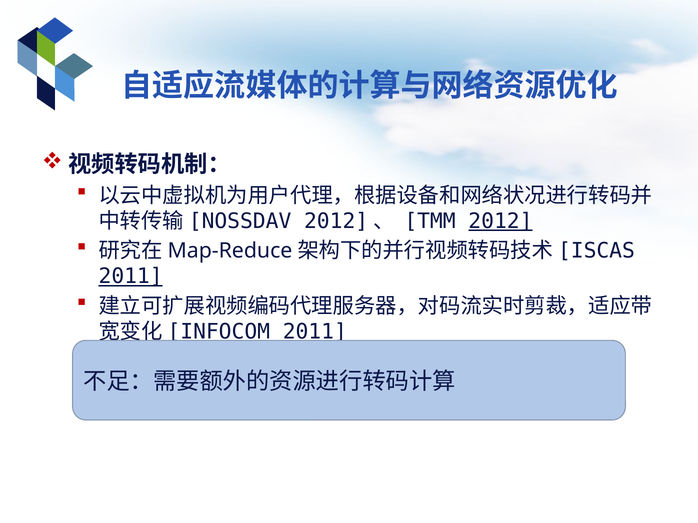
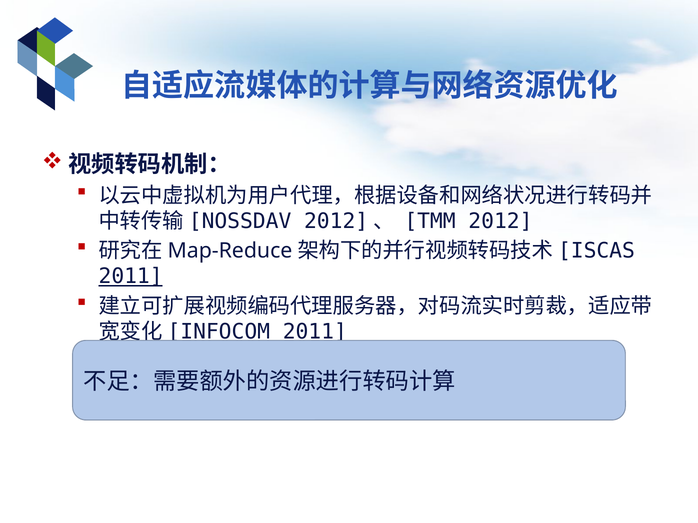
2012 underline: present -> none (500, 221)
